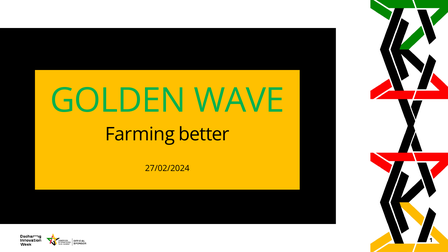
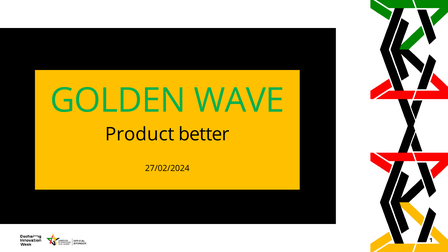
Farming: Farming -> Product (140, 134)
